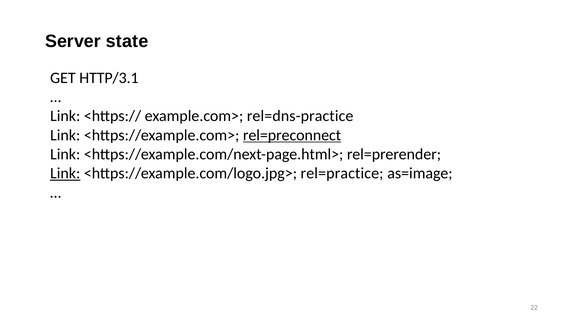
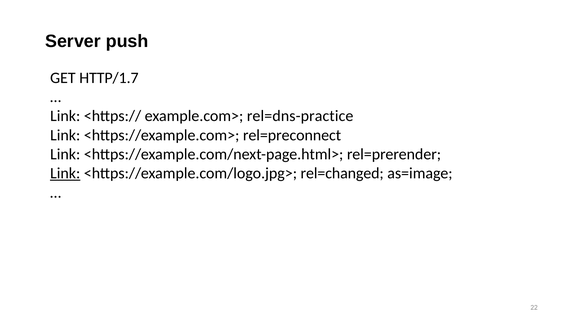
state: state -> push (127, 41)
HTTP/3.1: HTTP/3.1 -> HTTP/1.7 (109, 78)
rel=preconnect underline: present -> none (292, 135)
rel=practice: rel=practice -> rel=changed (342, 173)
